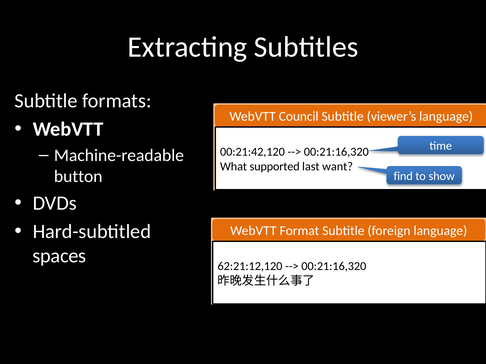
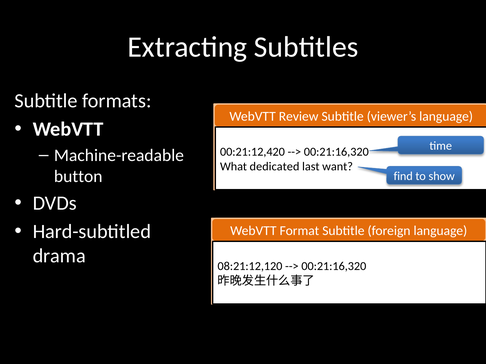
Council: Council -> Review (299, 117)
00:21:42,120: 00:21:42,120 -> 00:21:12,420 (252, 152)
supported: supported -> dedicated (275, 167)
spaces: spaces -> drama (59, 256)
62:21:12,120: 62:21:12,120 -> 08:21:12,120 (250, 267)
